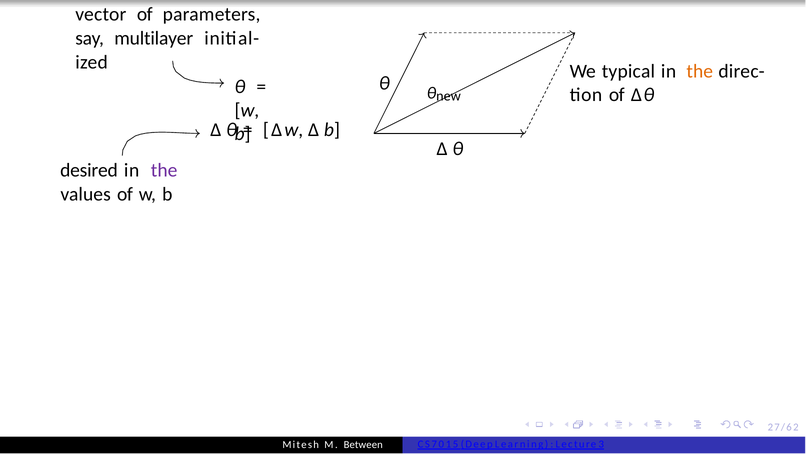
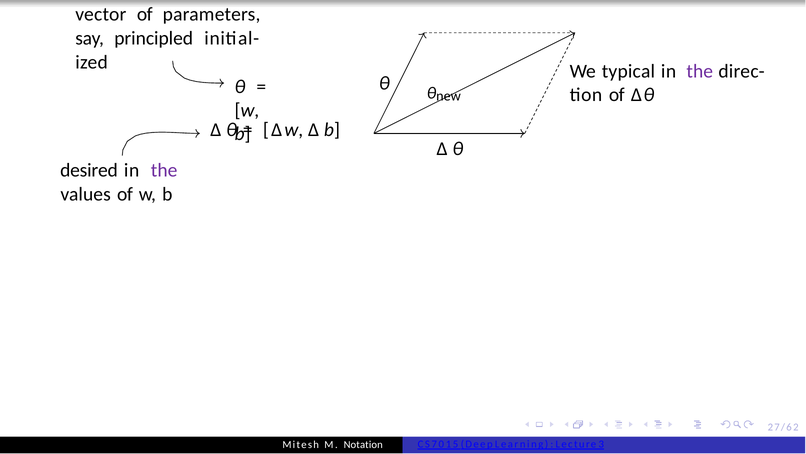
multilayer: multilayer -> principled (154, 38)
the colour: orange -> purple (700, 71)
Between: Between -> Notation (363, 444)
